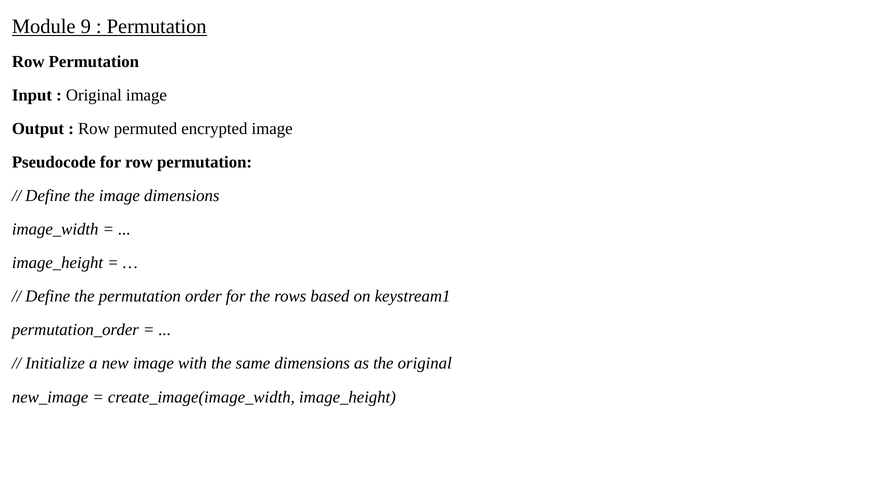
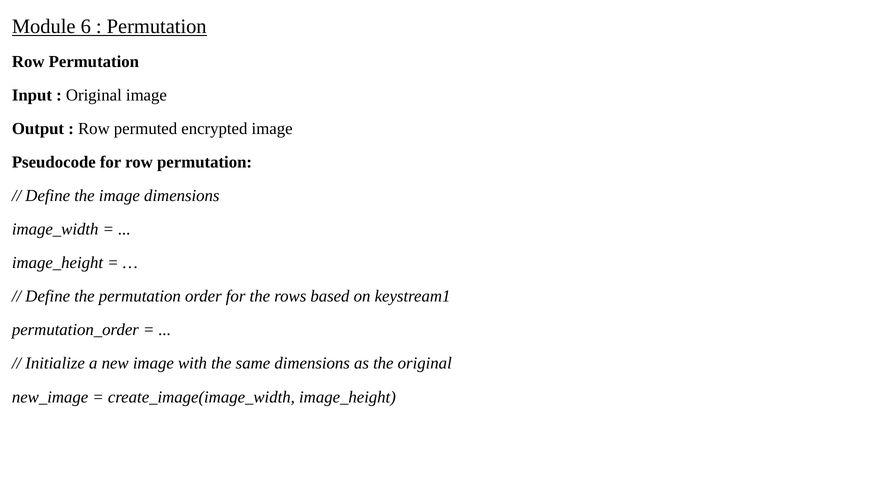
9: 9 -> 6 (86, 26)
